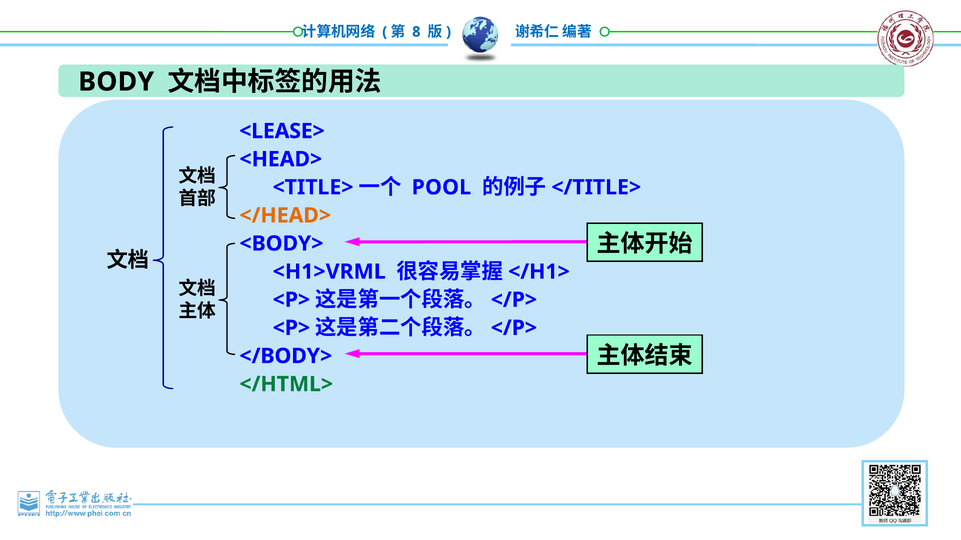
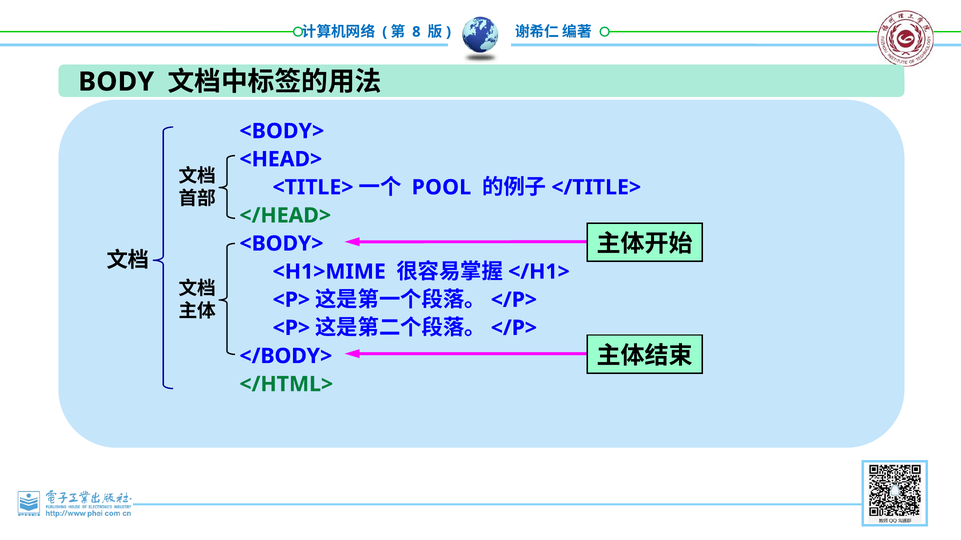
<LEASE>: <LEASE> -> <BODY> (282, 131)
</HEAD> colour: orange -> green (285, 216)
<H1>VRML: <H1>VRML -> <H1>MIME (329, 272)
